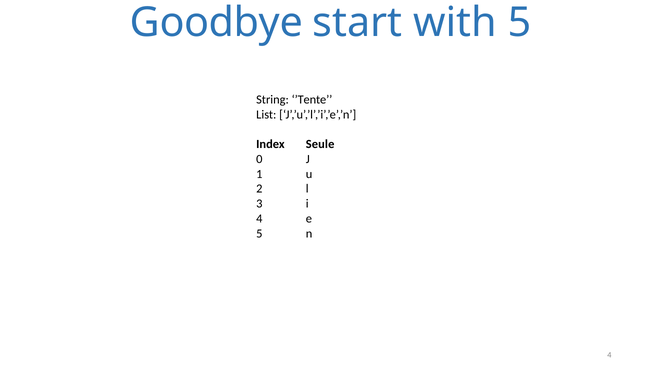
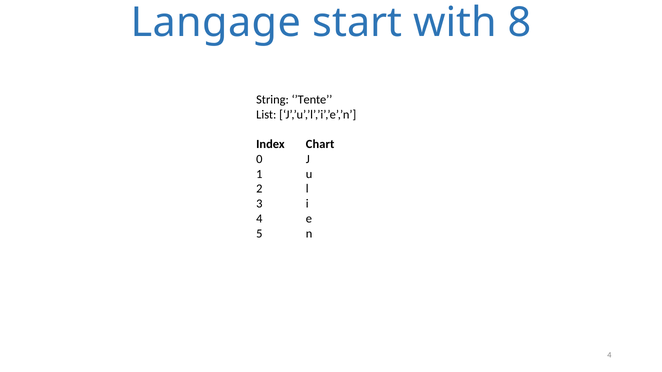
Goodbye: Goodbye -> Langage (216, 23)
with 5: 5 -> 8 (519, 23)
Seule: Seule -> Chart (320, 144)
